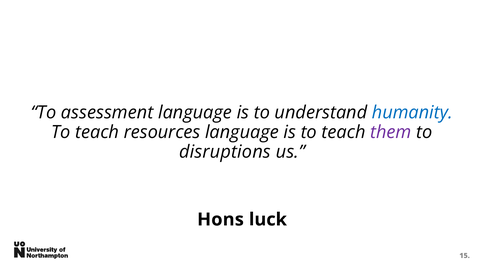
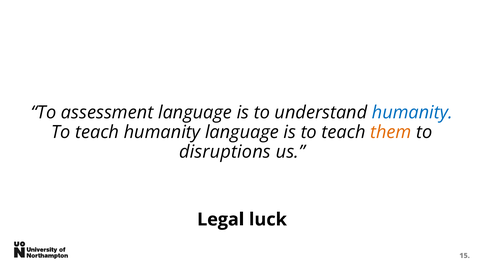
teach resources: resources -> humanity (162, 132)
them colour: purple -> orange (391, 132)
Hons: Hons -> Legal (221, 220)
